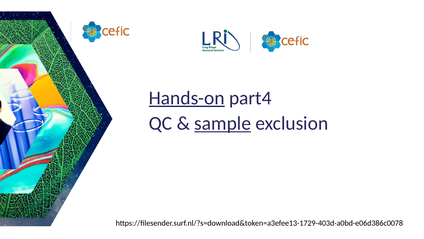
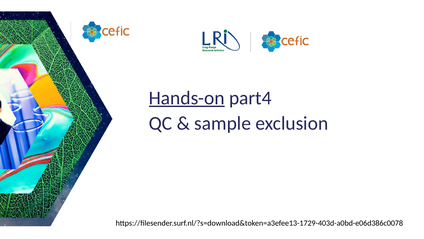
sample underline: present -> none (223, 123)
